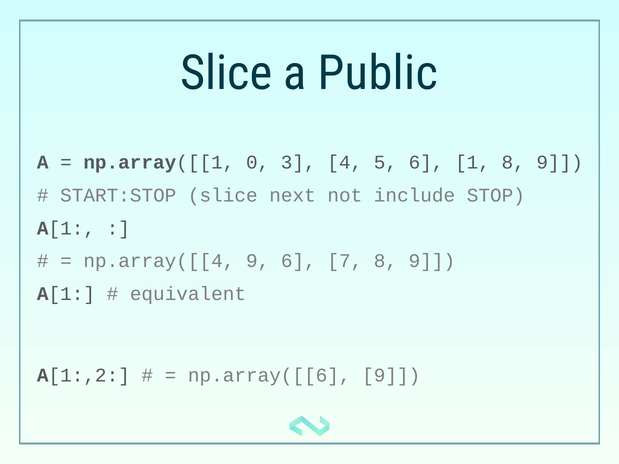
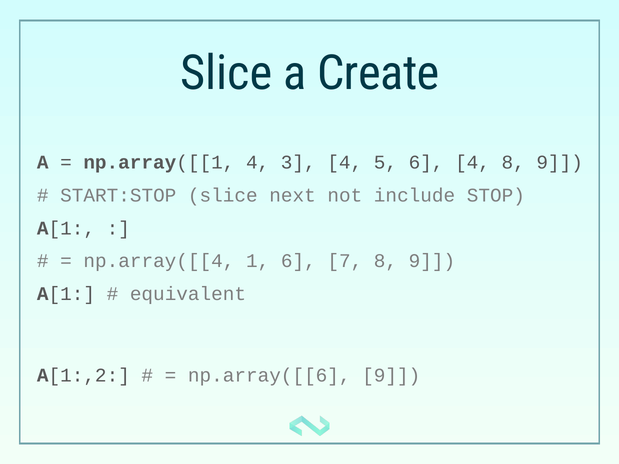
Public: Public -> Create (378, 73)
np.array([[1 0: 0 -> 4 (258, 162)
6 1: 1 -> 4 (473, 162)
np.array([[4 9: 9 -> 1 (258, 261)
